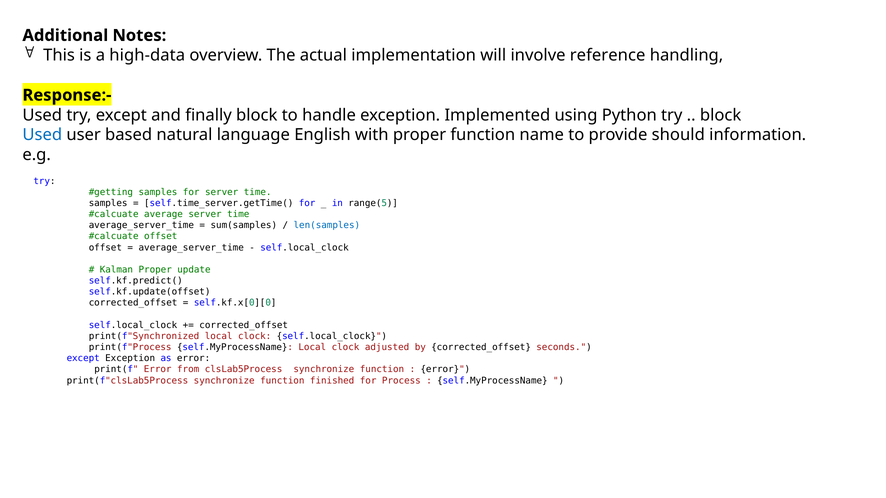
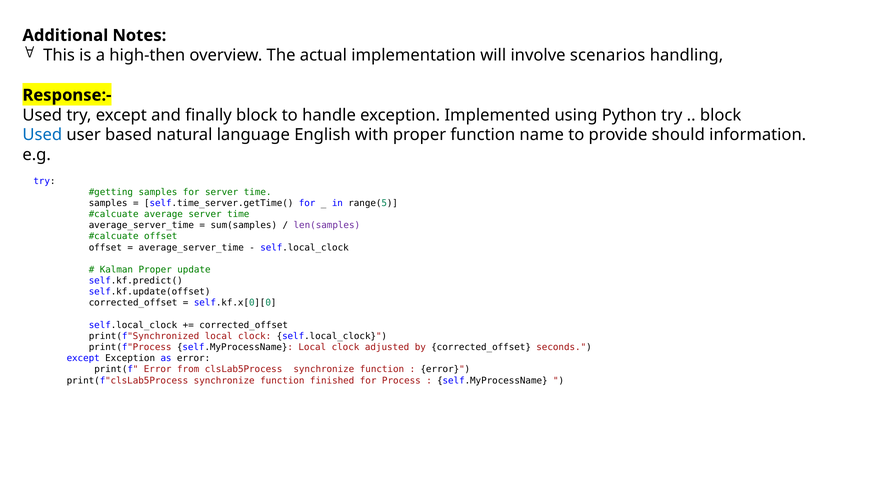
high-data: high-data -> high-then (147, 55)
reference: reference -> scenarios (608, 55)
len(samples colour: blue -> purple (327, 225)
